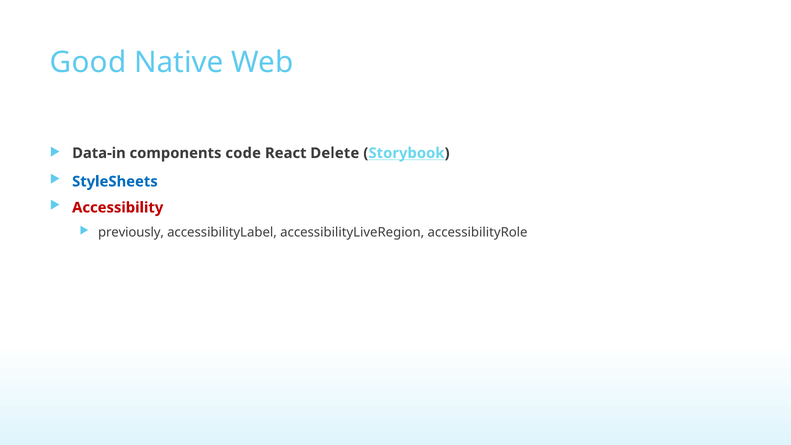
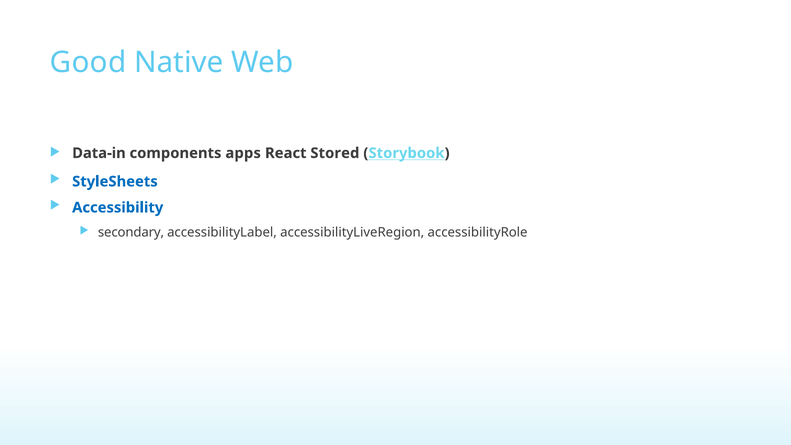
code: code -> apps (243, 153)
Delete: Delete -> Stored (335, 153)
Accessibility colour: red -> blue (118, 208)
previously: previously -> secondary (131, 232)
